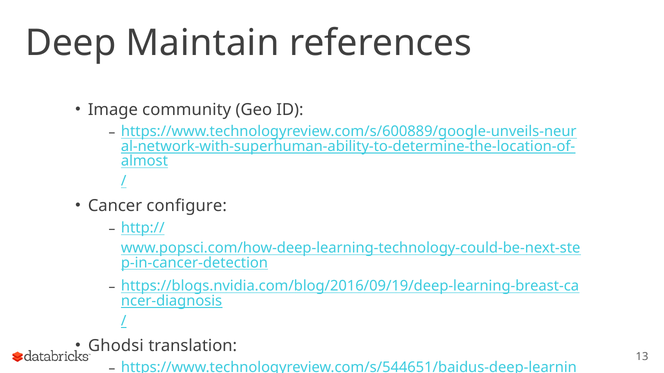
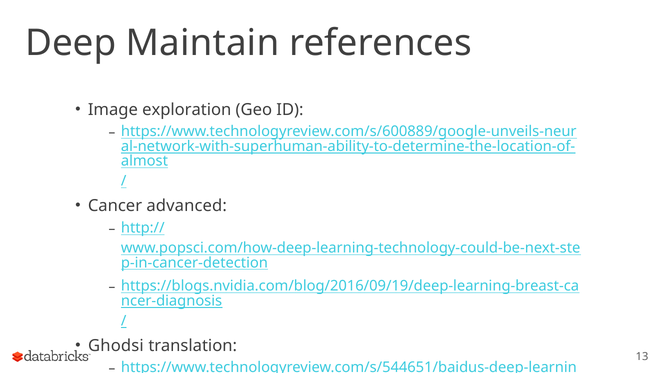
community: community -> exploration (187, 110)
configure: configure -> advanced (187, 206)
